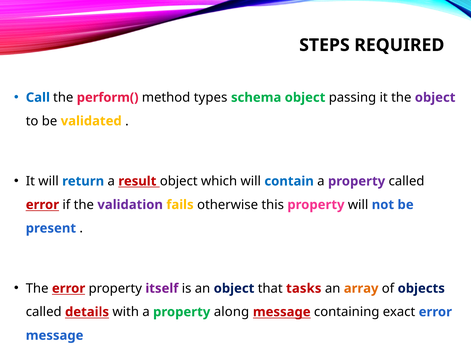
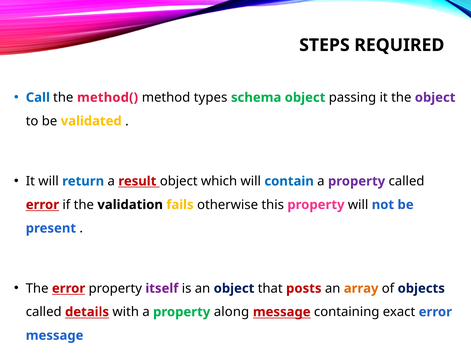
perform(: perform( -> method( (108, 98)
validation colour: purple -> black (130, 205)
tasks: tasks -> posts (304, 289)
